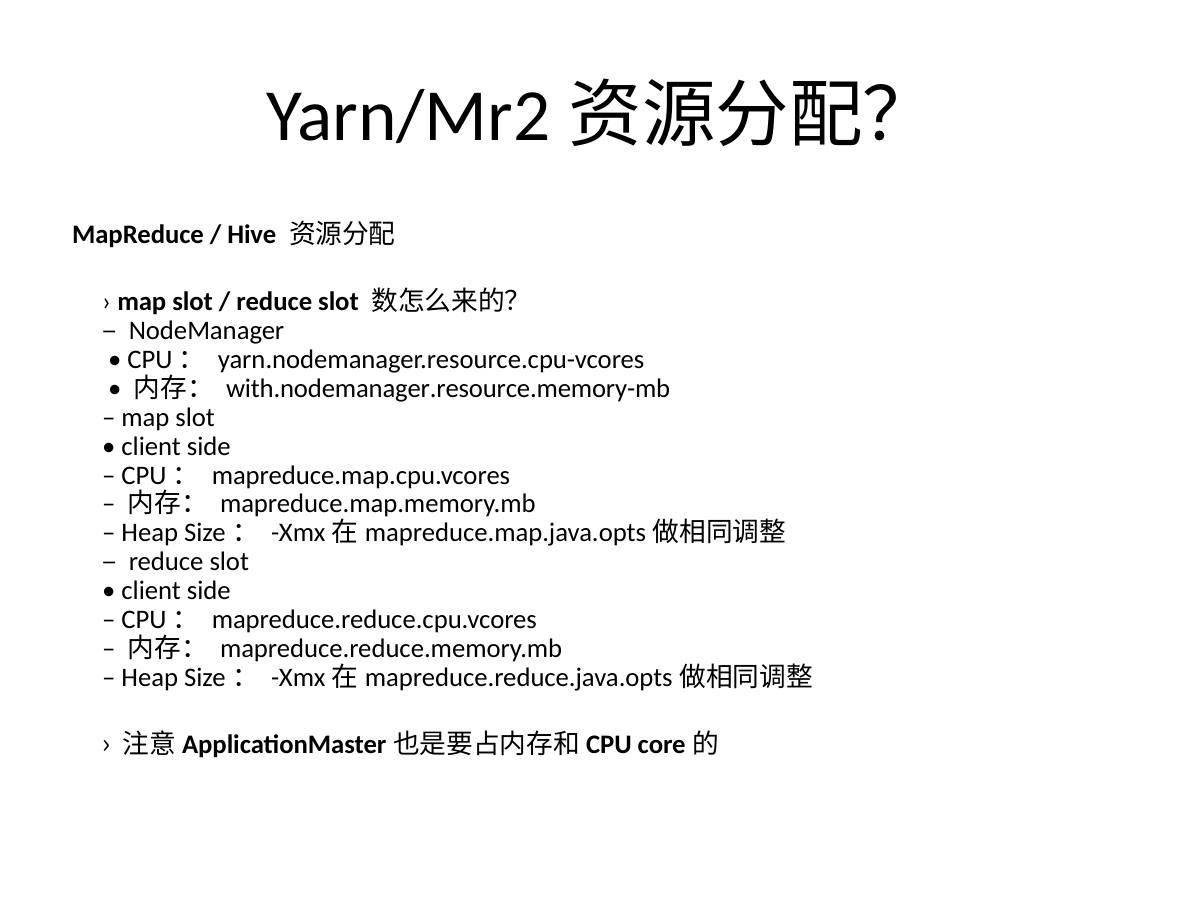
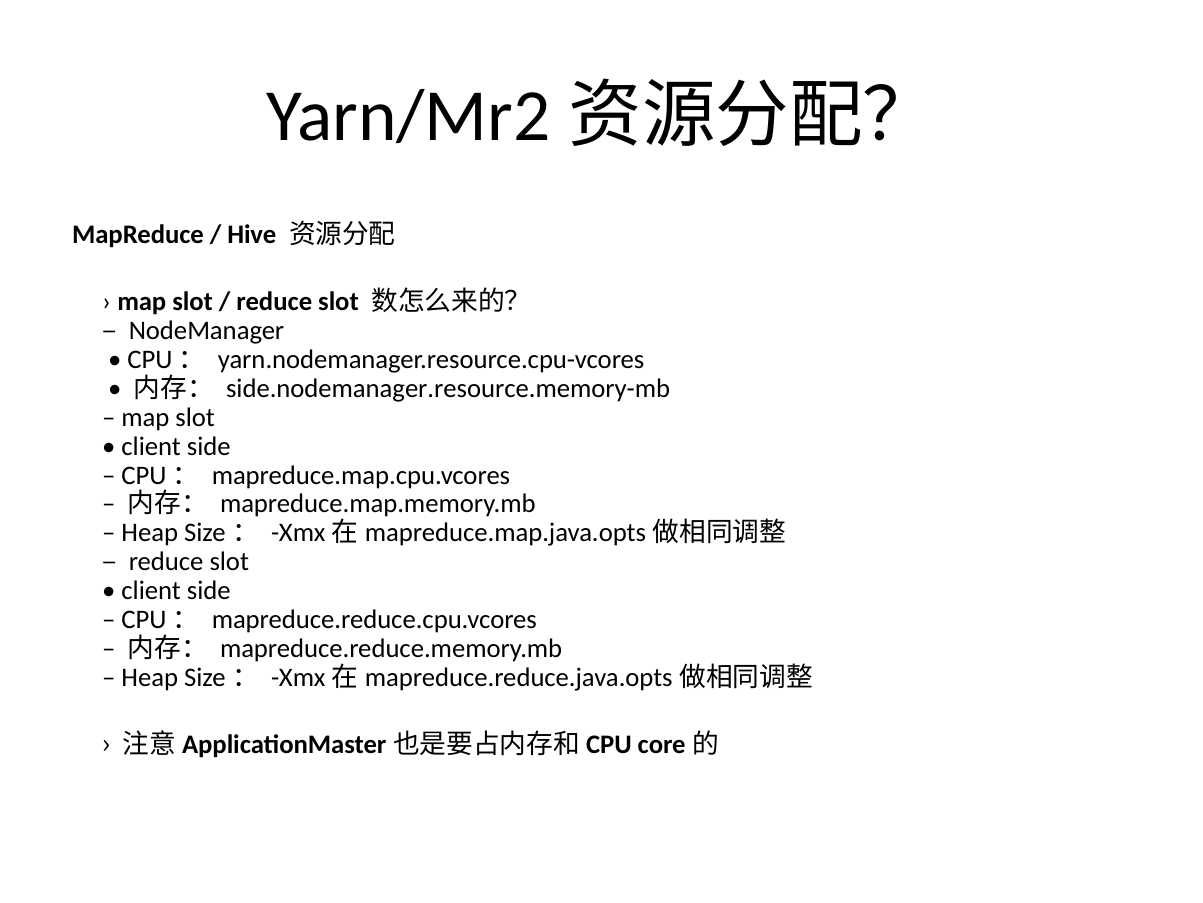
with.nodemanager.resource.memory-mb: with.nodemanager.resource.memory-mb -> side.nodemanager.resource.memory-mb (448, 388)
